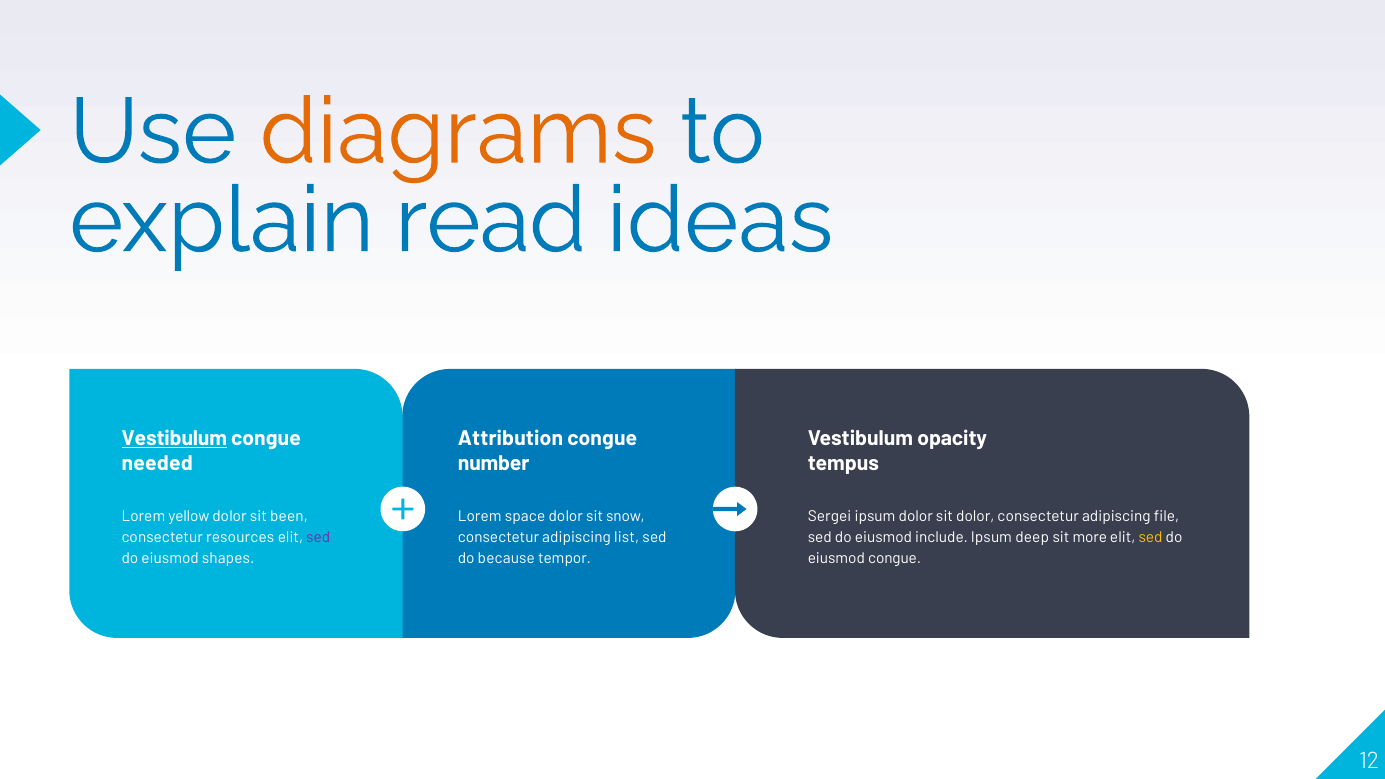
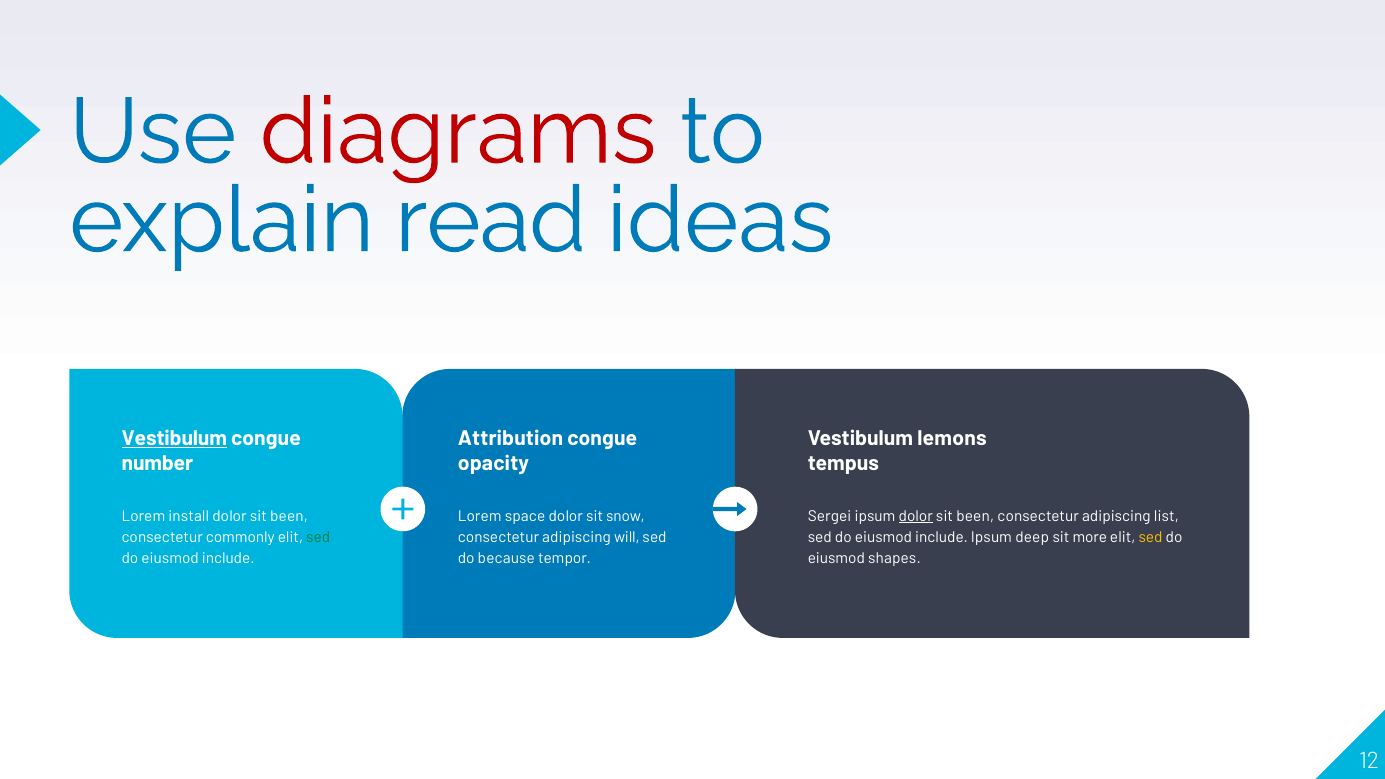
diagrams colour: orange -> red (458, 132)
opacity: opacity -> lemons (952, 439)
needed: needed -> number (157, 464)
number: number -> opacity (493, 464)
yellow: yellow -> install (189, 516)
dolor underline: none -> present (916, 516)
dolor: dolor -> been (975, 516)
file: file -> list (1166, 516)
resources: resources -> commonly (240, 537)
sed colour: purple -> green (318, 537)
list: list -> will (627, 537)
shapes: shapes -> include (228, 559)
eiusmod congue: congue -> shapes (894, 559)
